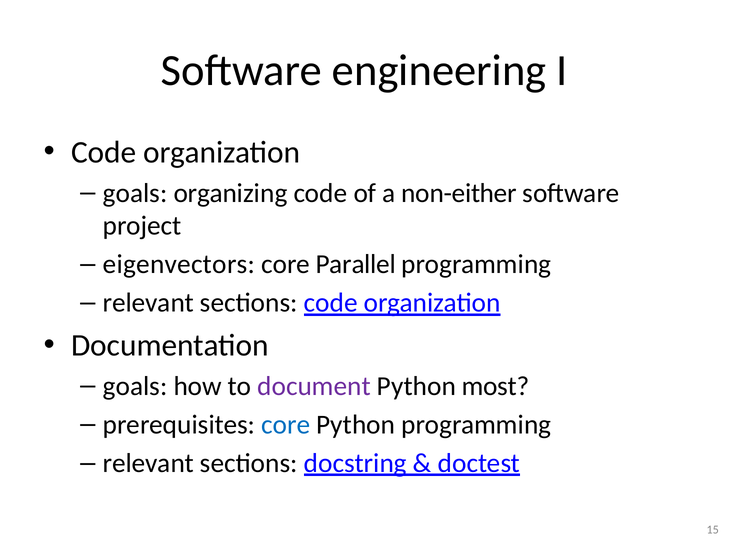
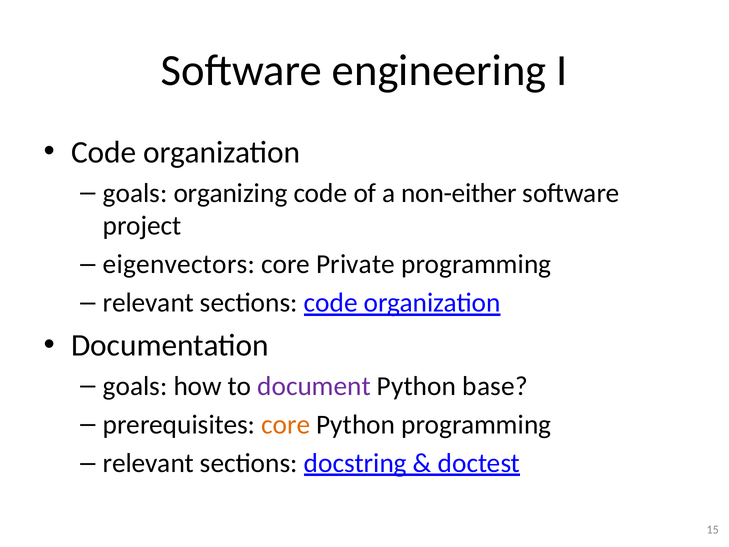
Parallel: Parallel -> Private (356, 264)
most: most -> base (495, 386)
core colour: blue -> orange (286, 424)
